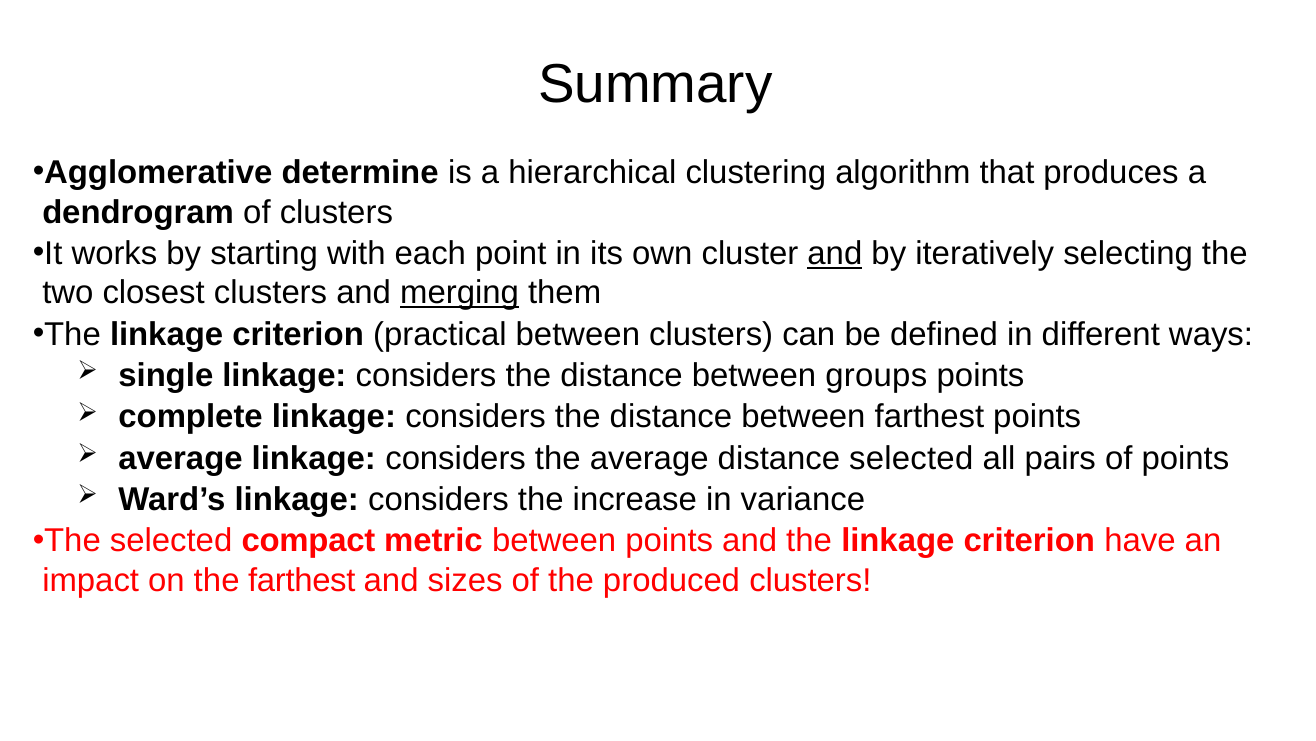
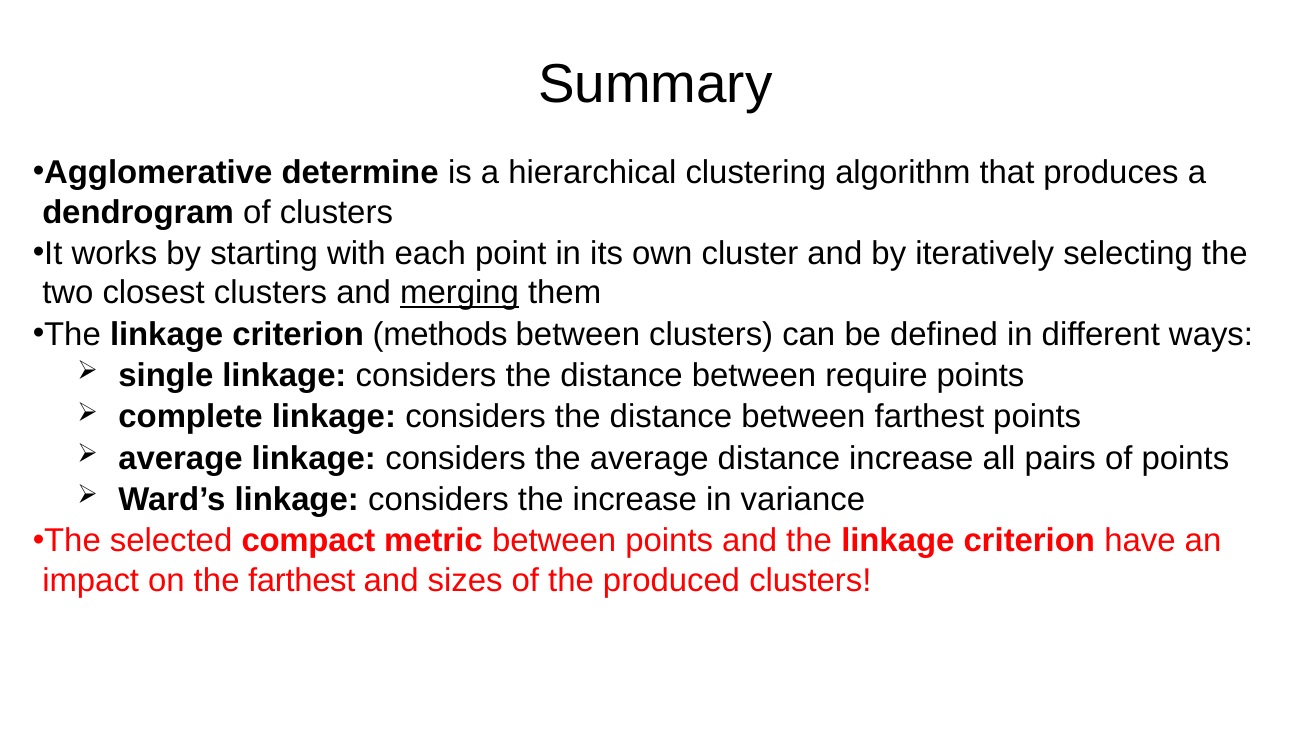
and underline: present -> none (835, 253)
practical: practical -> methods (440, 334)
groups: groups -> require (876, 375)
distance selected: selected -> increase (911, 458)
